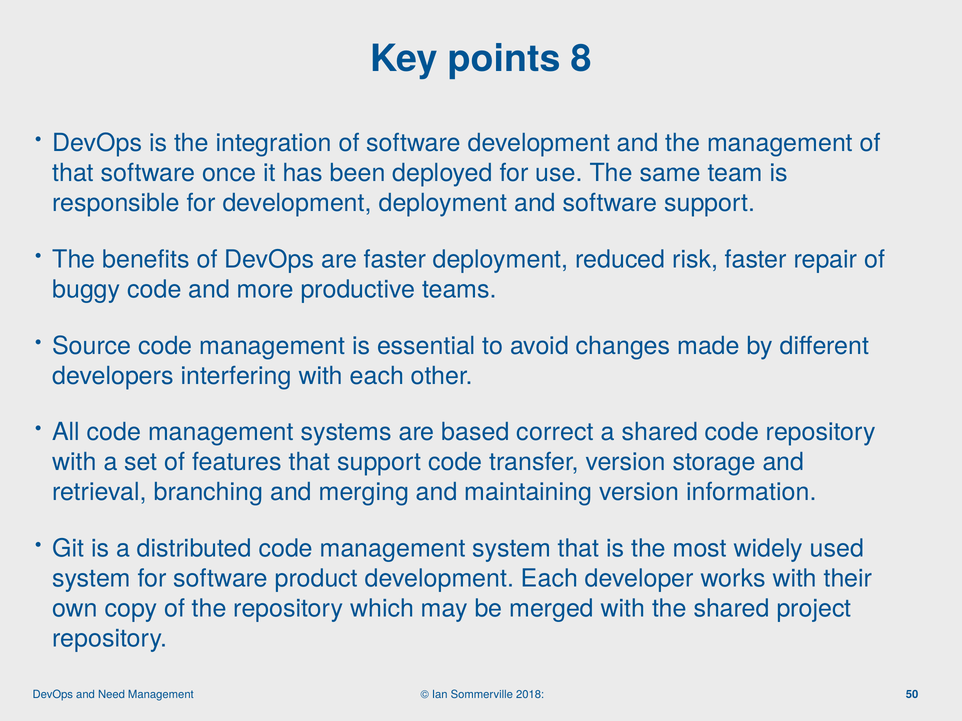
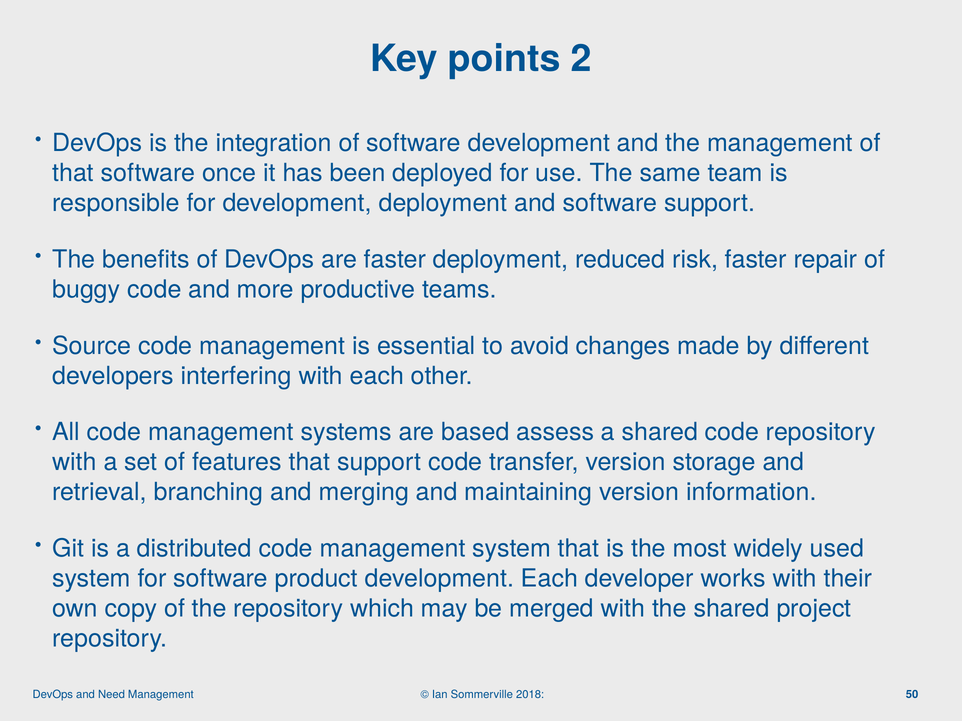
8: 8 -> 2 (581, 59)
correct: correct -> assess (555, 432)
